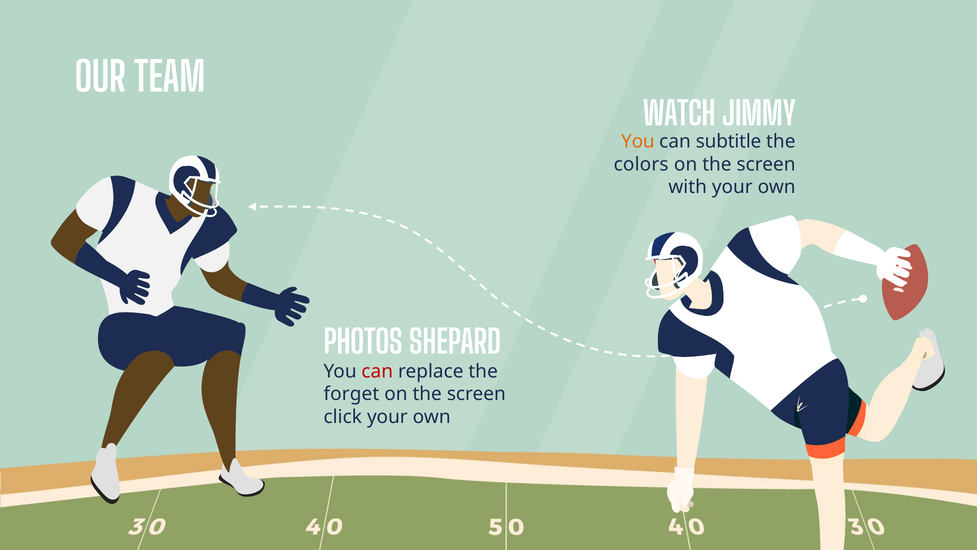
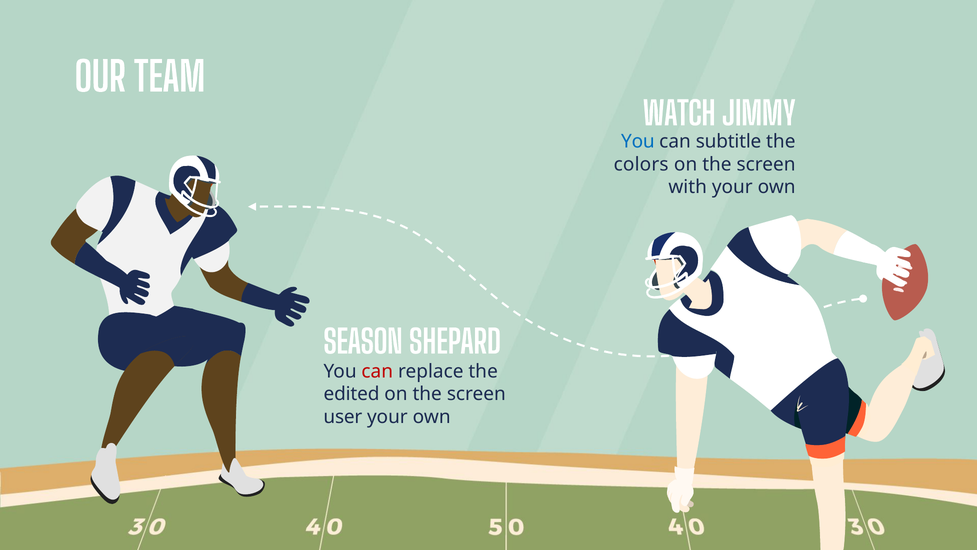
You colour: orange -> blue (638, 141)
PHOTOS: PHOTOS -> SEASON (363, 343)
forget: forget -> edited (352, 394)
click: click -> user (343, 417)
